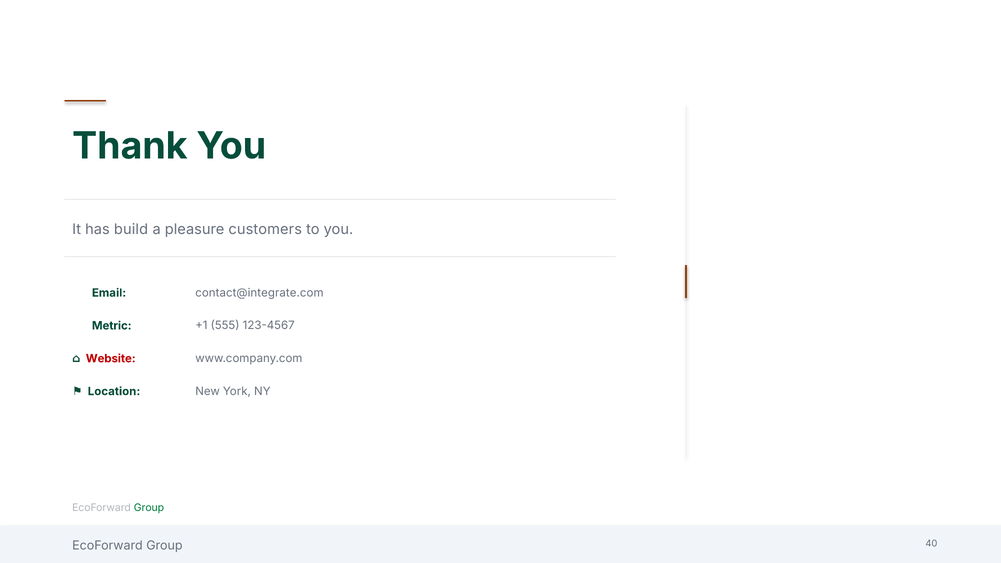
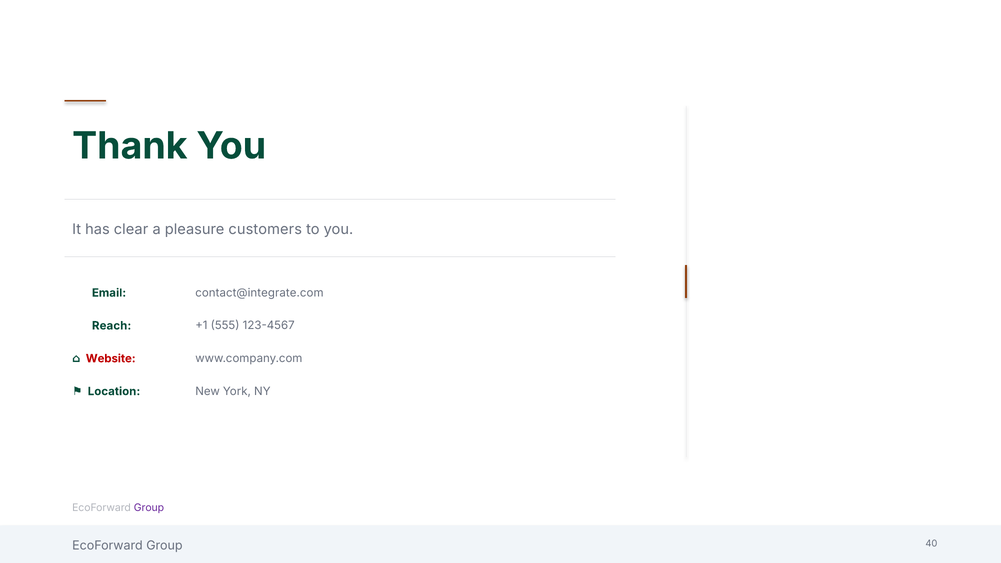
build: build -> clear (131, 229)
Metric: Metric -> Reach (112, 326)
Group colour: green -> purple (149, 508)
